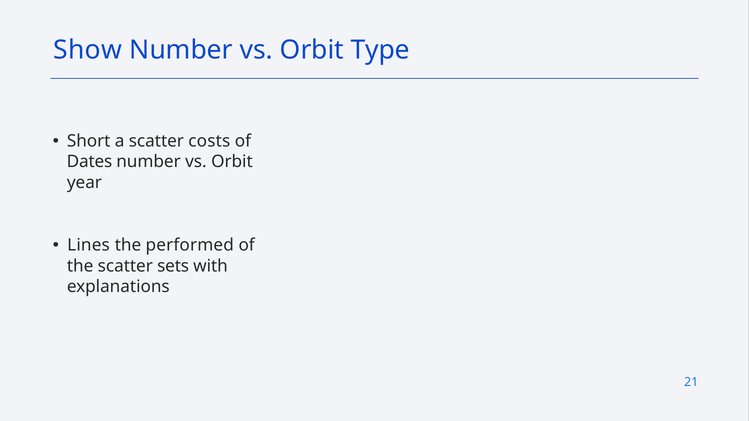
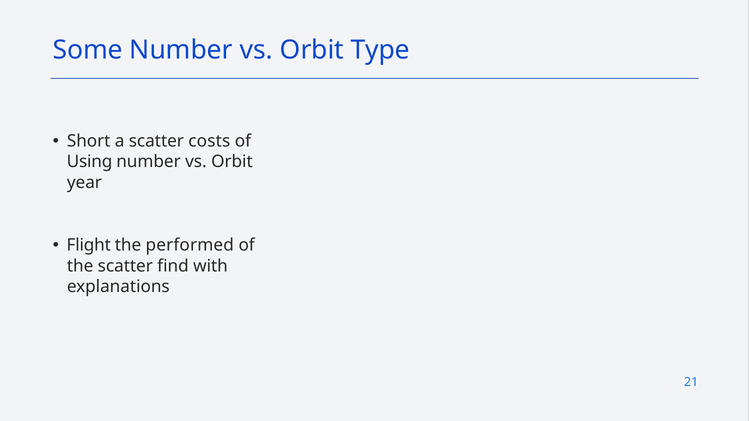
Show: Show -> Some (88, 50)
Dates: Dates -> Using (89, 162)
Lines: Lines -> Flight (89, 246)
sets: sets -> find (173, 266)
